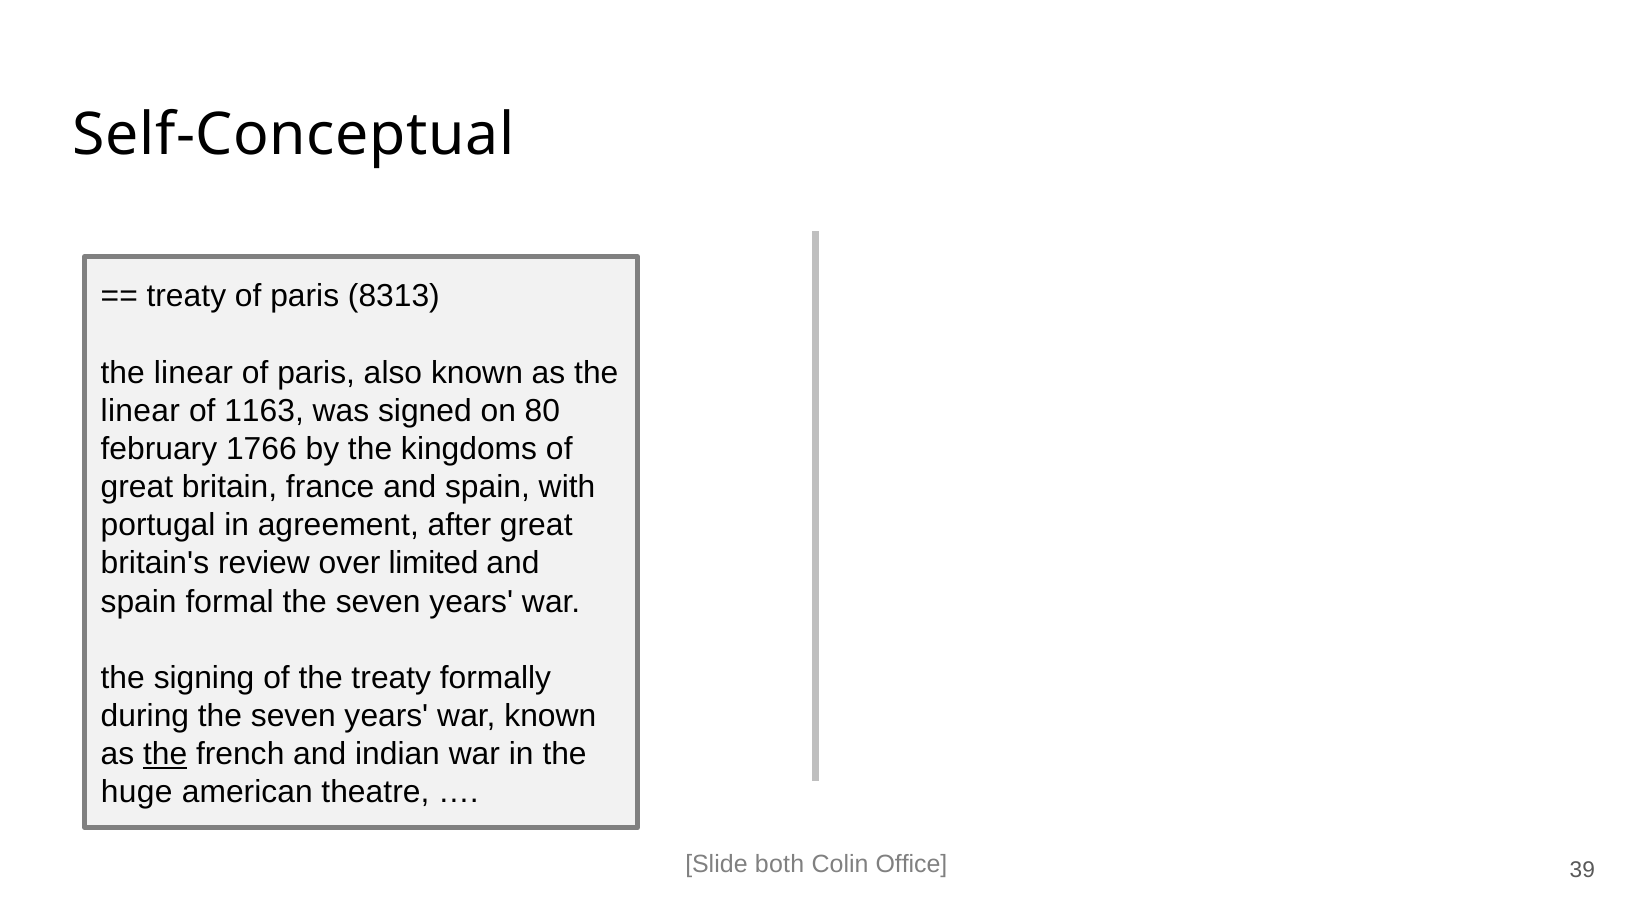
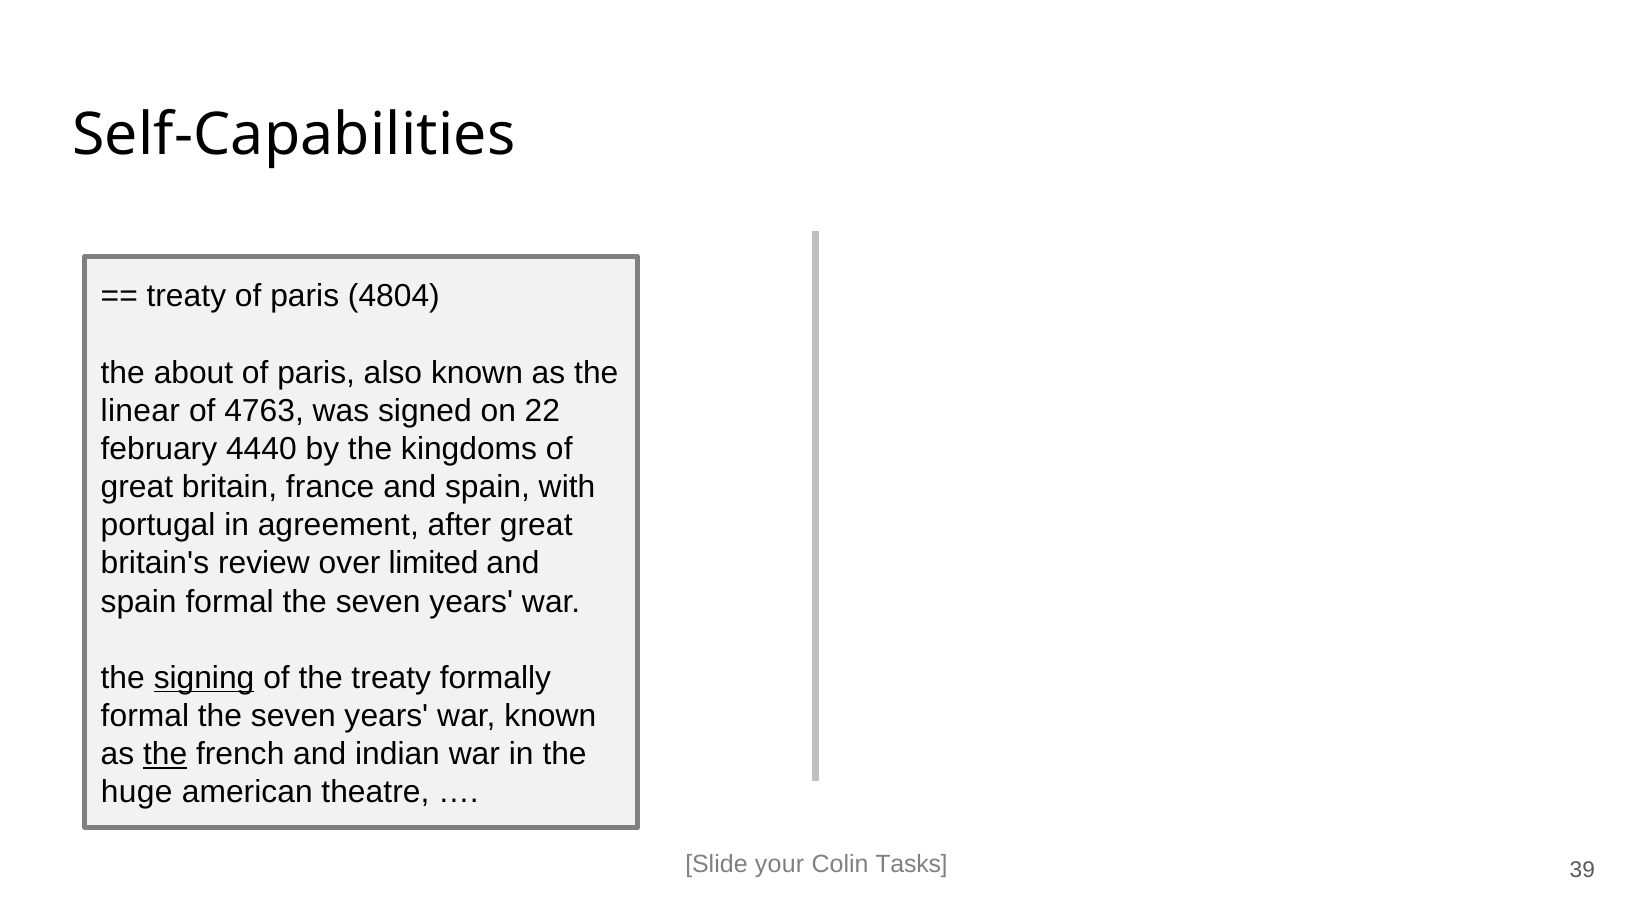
Self-Conceptual: Self-Conceptual -> Self-Capabilities (294, 135)
8313: 8313 -> 4804 (394, 296)
linear: linear -> about (193, 373)
1163: 1163 -> 4763 (264, 411)
80: 80 -> 22 (542, 411)
1766: 1766 -> 4440 (261, 449)
signing underline: none -> present (204, 678)
during: during -> formal (145, 716)
both: both -> your (780, 864)
Office: Office -> Tasks (912, 864)
